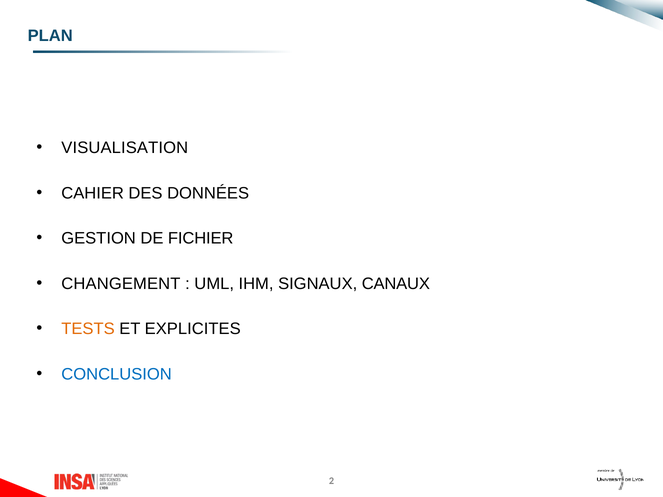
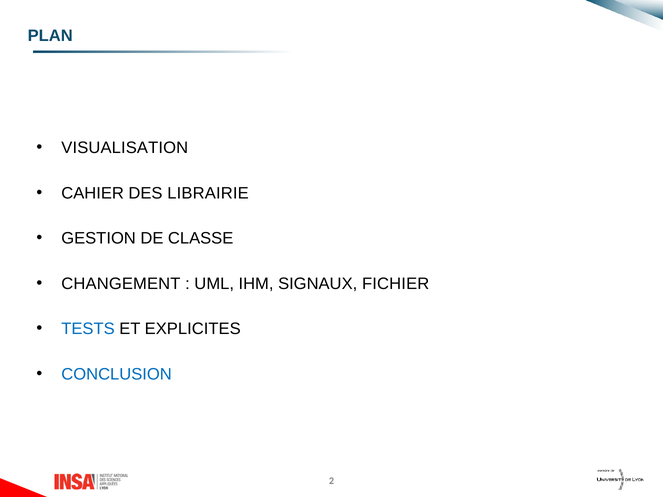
DONNÉES: DONNÉES -> LIBRAIRIE (208, 193)
FICHIER: FICHIER -> CLASSE (201, 238)
CANAUX: CANAUX -> FICHIER (396, 284)
TESTS colour: orange -> blue (88, 329)
